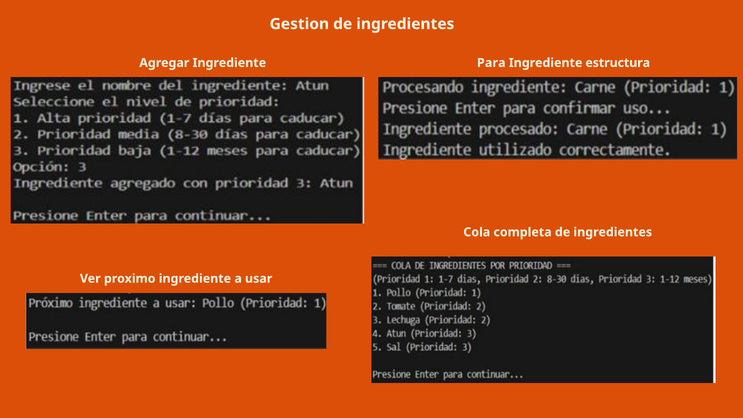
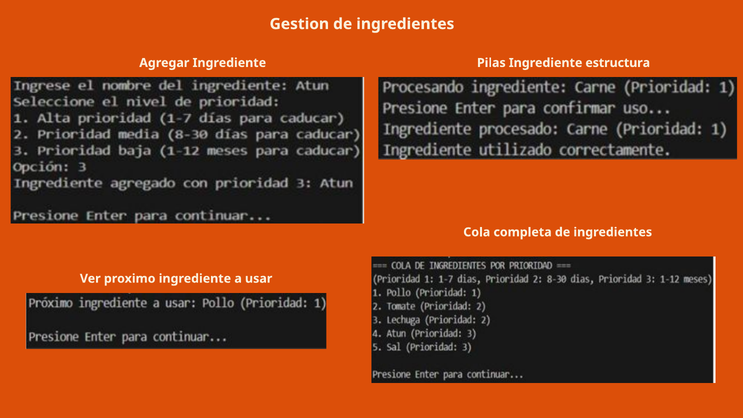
Para: Para -> Pilas (491, 63)
